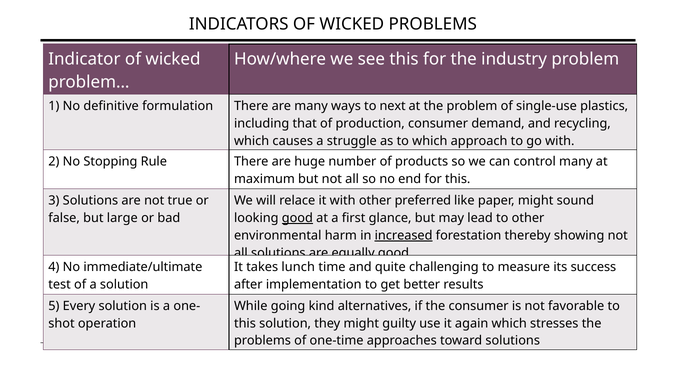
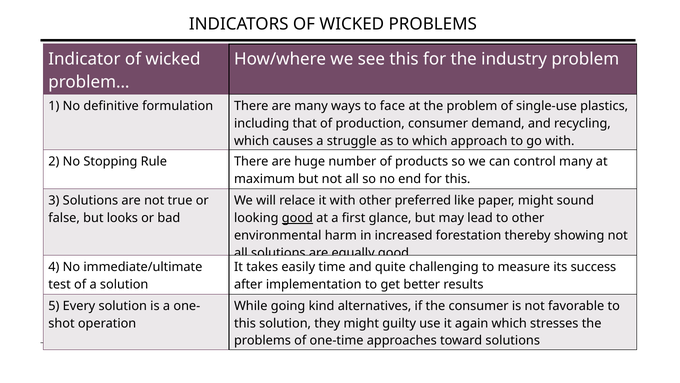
next: next -> face (392, 106)
large: large -> looks (122, 218)
increased underline: present -> none (404, 235)
lunch: lunch -> easily (298, 267)
